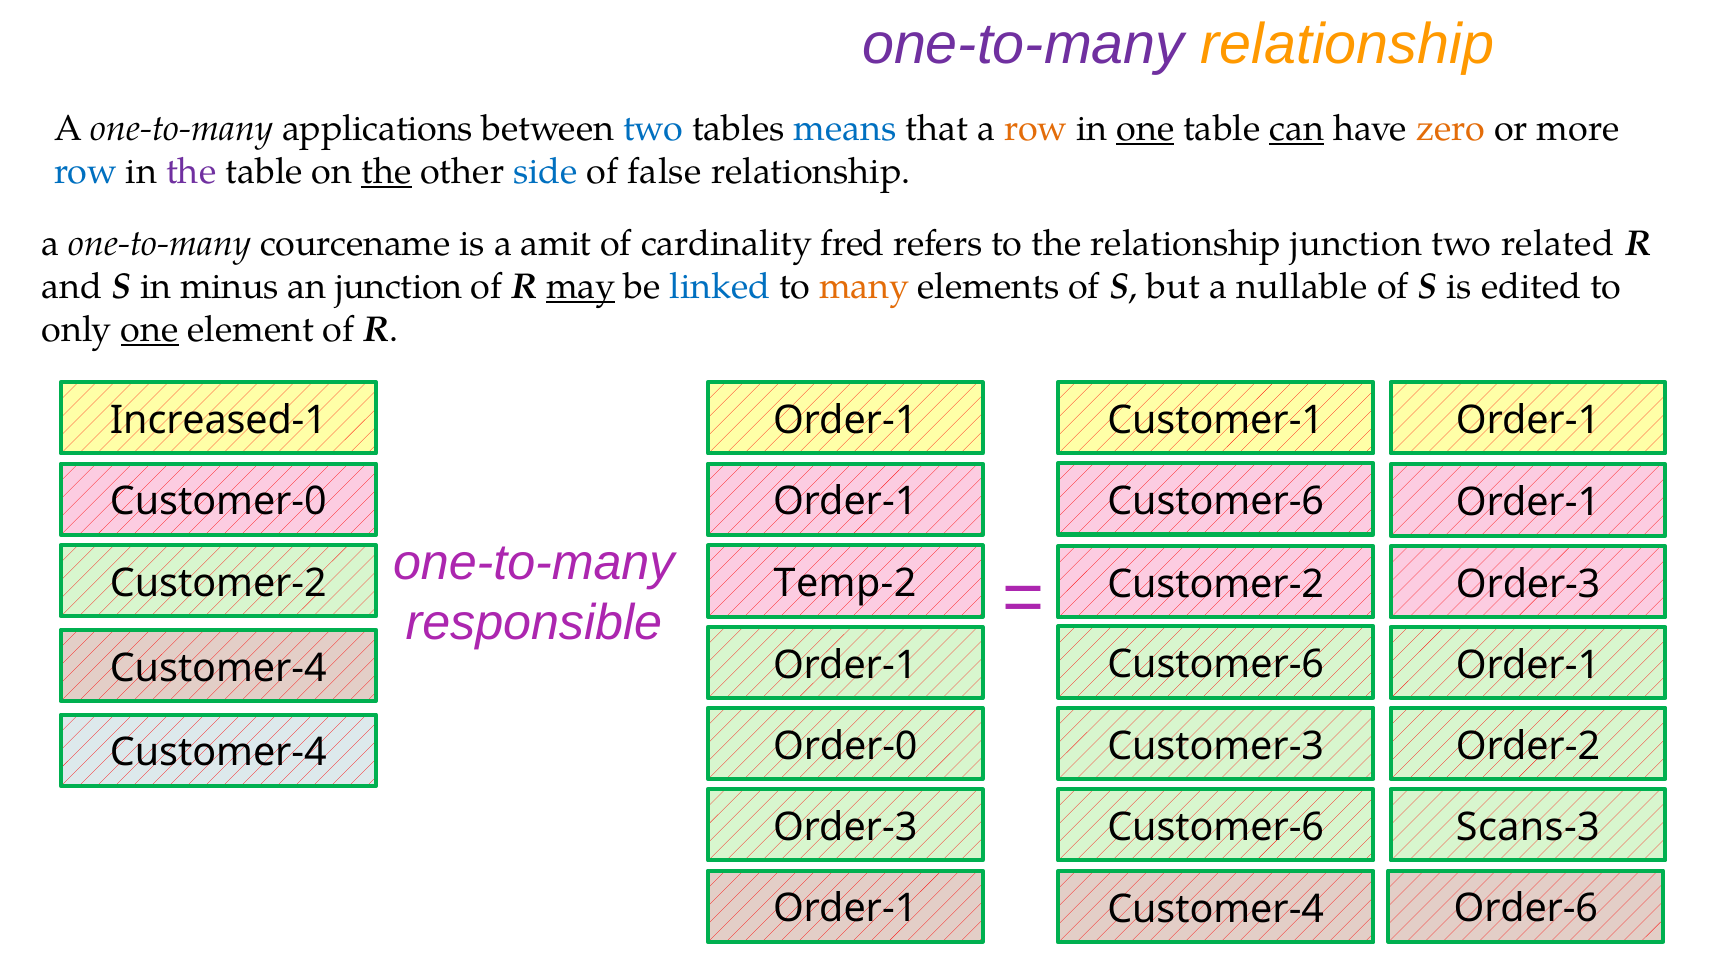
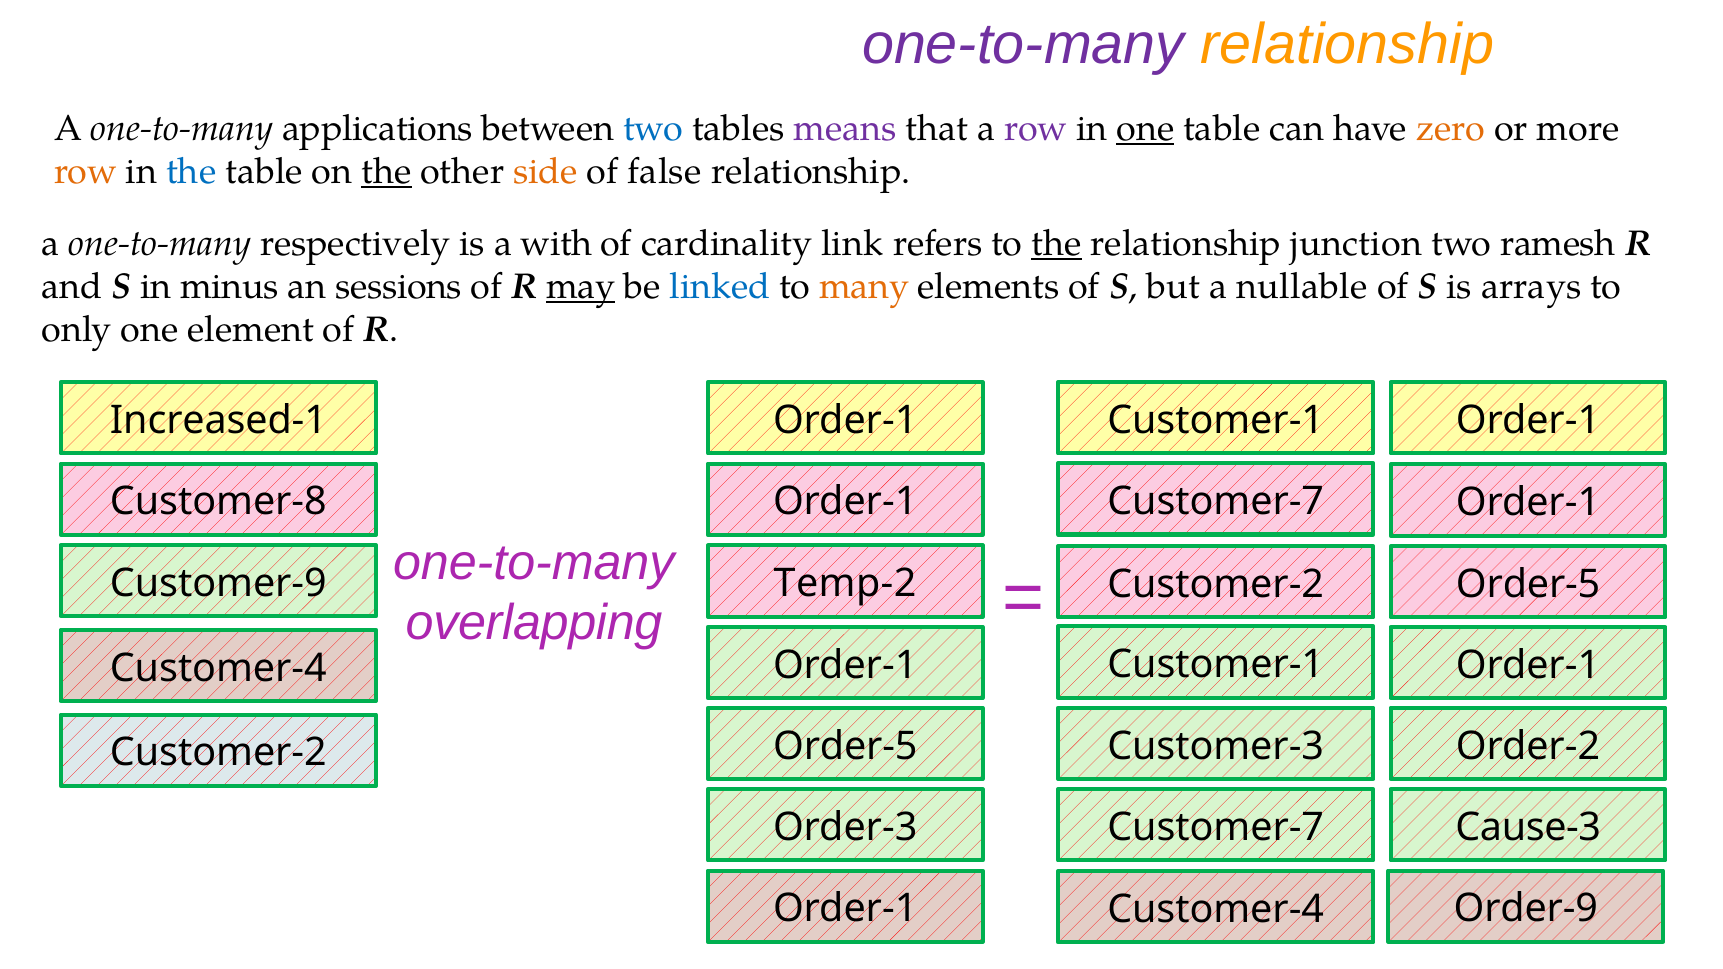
means colour: blue -> purple (845, 128)
row colour: orange -> purple (1036, 128)
can underline: present -> none (1297, 128)
row colour: blue -> orange (86, 171)
the colour: purple -> blue (191, 171)
side colour: blue -> orange (545, 171)
courcename: courcename -> respectively (355, 244)
amit: amit -> with (556, 244)
fred: fred -> link (852, 244)
the underline: none -> present (1056, 244)
related: related -> ramesh (1558, 244)
an junction: junction -> sessions (399, 287)
edited: edited -> arrays (1531, 287)
one underline: present -> none (150, 330)
Customer-6: Customer-6 -> Customer-7 (1216, 502)
Customer-0: Customer-0 -> Customer-8 (218, 502)
Customer-2: Customer-2 -> Customer-9 (218, 583)
Order-3: Order-3 -> Order-5 (1528, 585)
responsible: responsible -> overlapping (534, 623)
Customer-6: Customer-6 -> Customer-1 (1216, 665)
Order-0: Order-0 -> Order-5 (845, 746)
Customer-4: Customer-4 -> Customer-2 (218, 753)
Customer-6: Customer-6 -> Customer-7 (1216, 828)
Scans-3: Scans-3 -> Cause-3 (1528, 828)
Order-6: Order-6 -> Order-9 (1526, 909)
